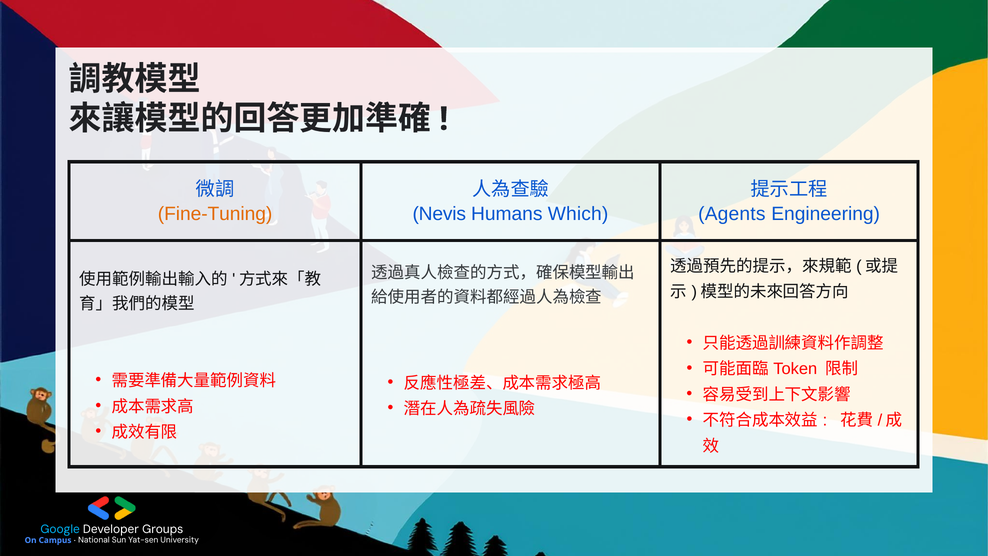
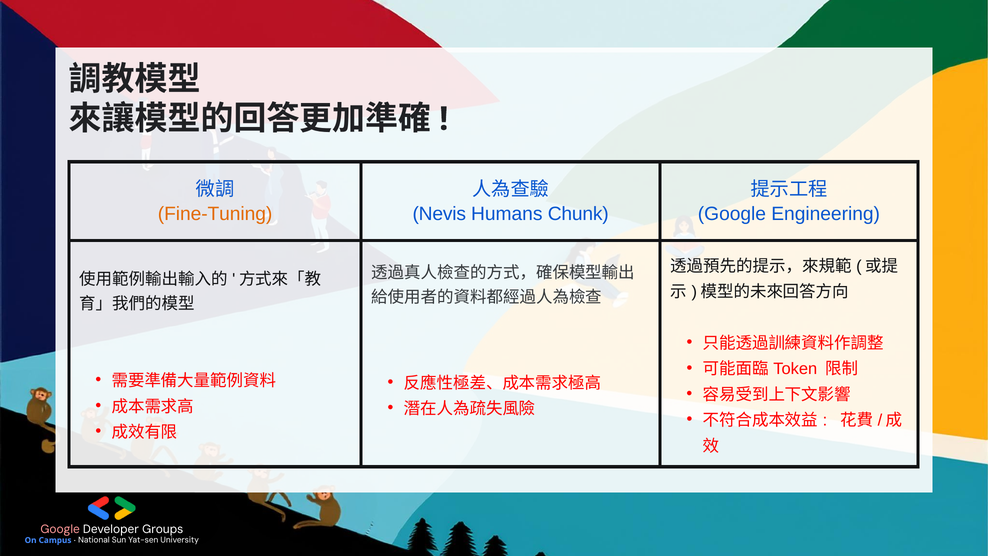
Which: Which -> Chunk (578, 214)
Agents: Agents -> Google (732, 214)
Google colour: light blue -> pink (60, 529)
